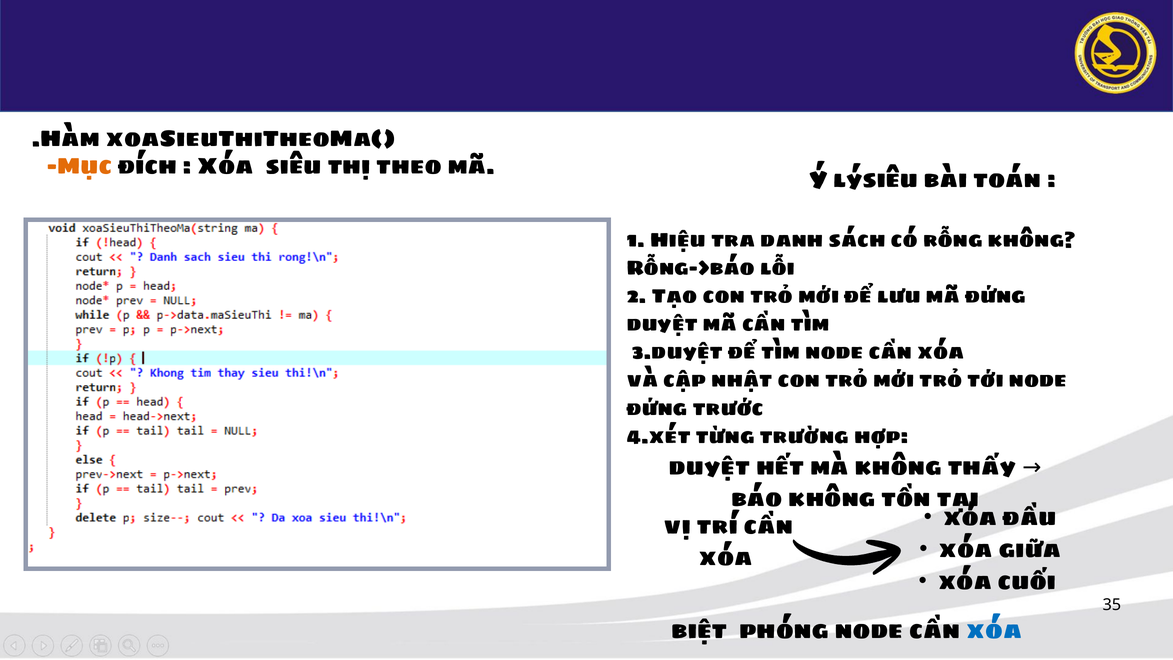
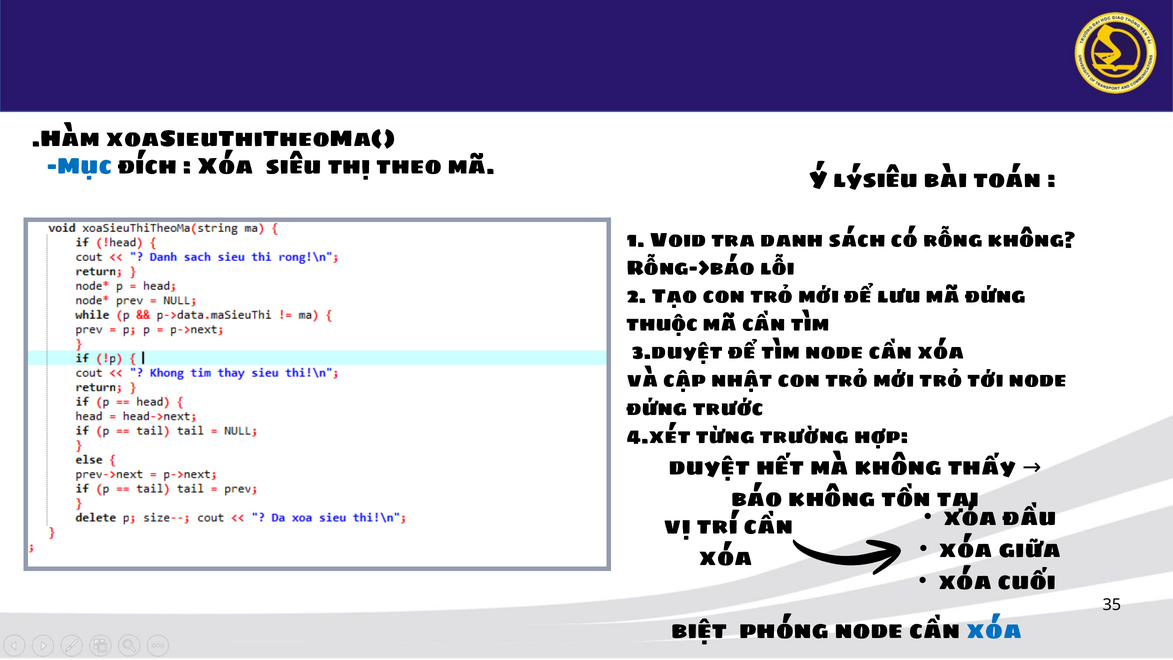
Mục colour: orange -> blue (79, 166)
Hiệu: Hiệu -> Void (678, 240)
duyệt: duyệt -> thuộc (662, 324)
